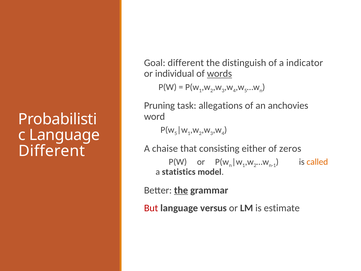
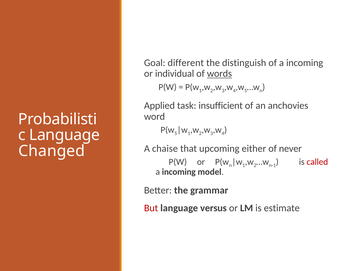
of a indicator: indicator -> incoming (305, 63)
Pruning: Pruning -> Applied (159, 106)
allegations: allegations -> insufficient (221, 106)
consisting: consisting -> upcoming (219, 148)
zeros: zeros -> never (290, 148)
Different: Different -> Changed (52, 151)
called colour: orange -> red (317, 162)
statistics: statistics -> incoming (179, 172)
the underline: present -> none (181, 190)
